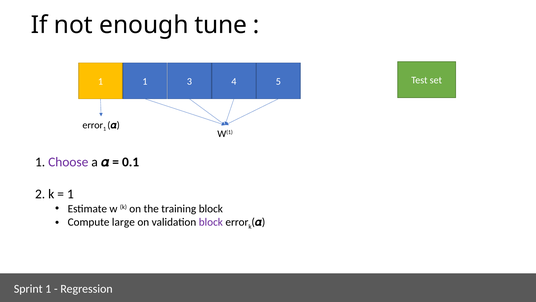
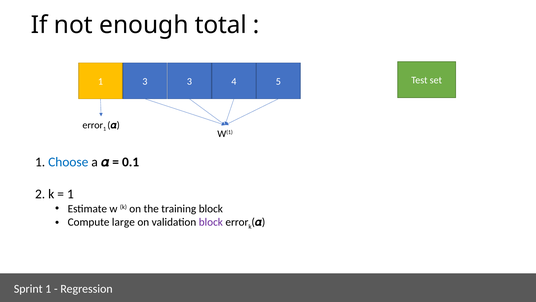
tune: tune -> total (221, 25)
1 1: 1 -> 3 (145, 81)
Choose colour: purple -> blue (68, 162)
